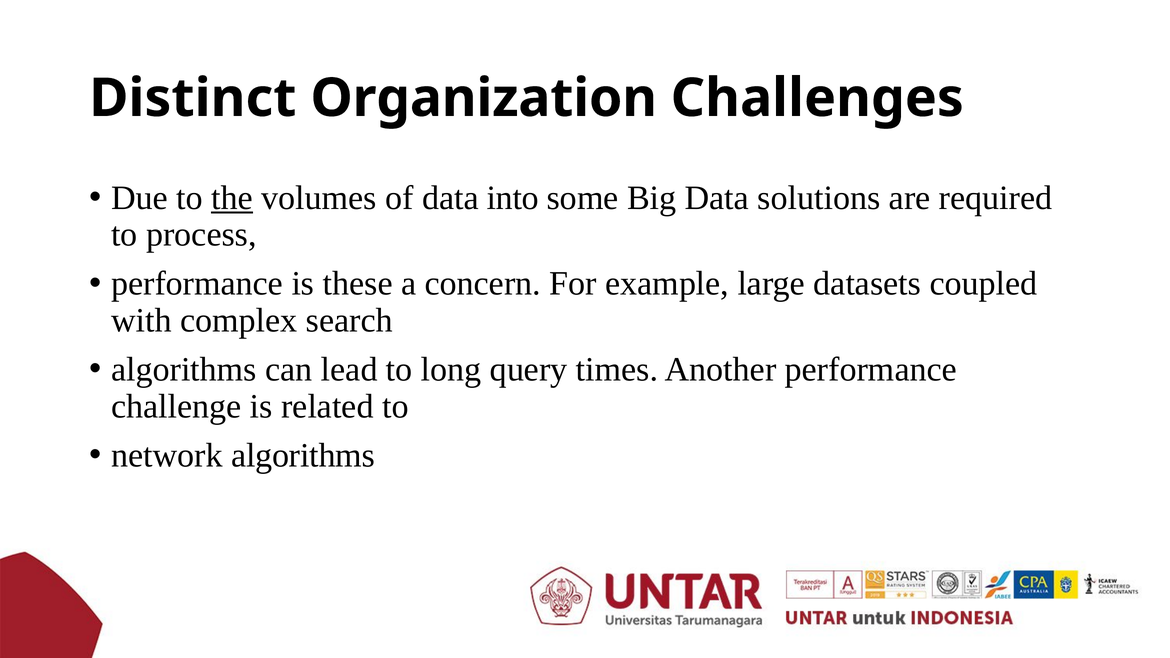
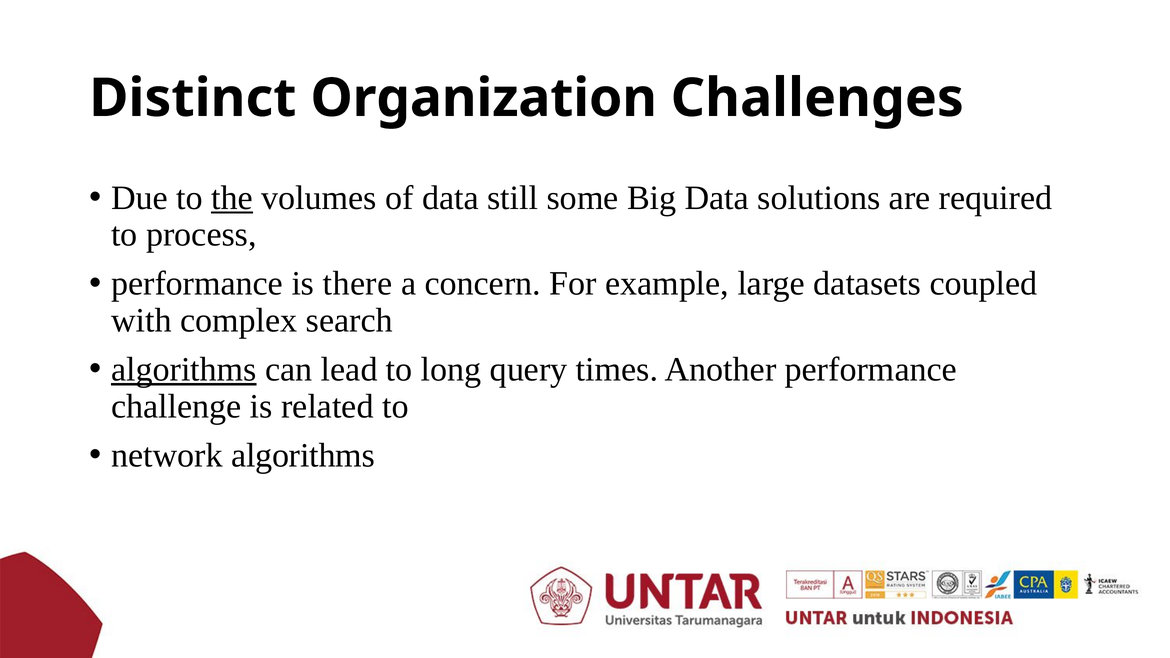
into: into -> still (513, 198)
these: these -> there (358, 284)
algorithms underline: none -> present (184, 370)
